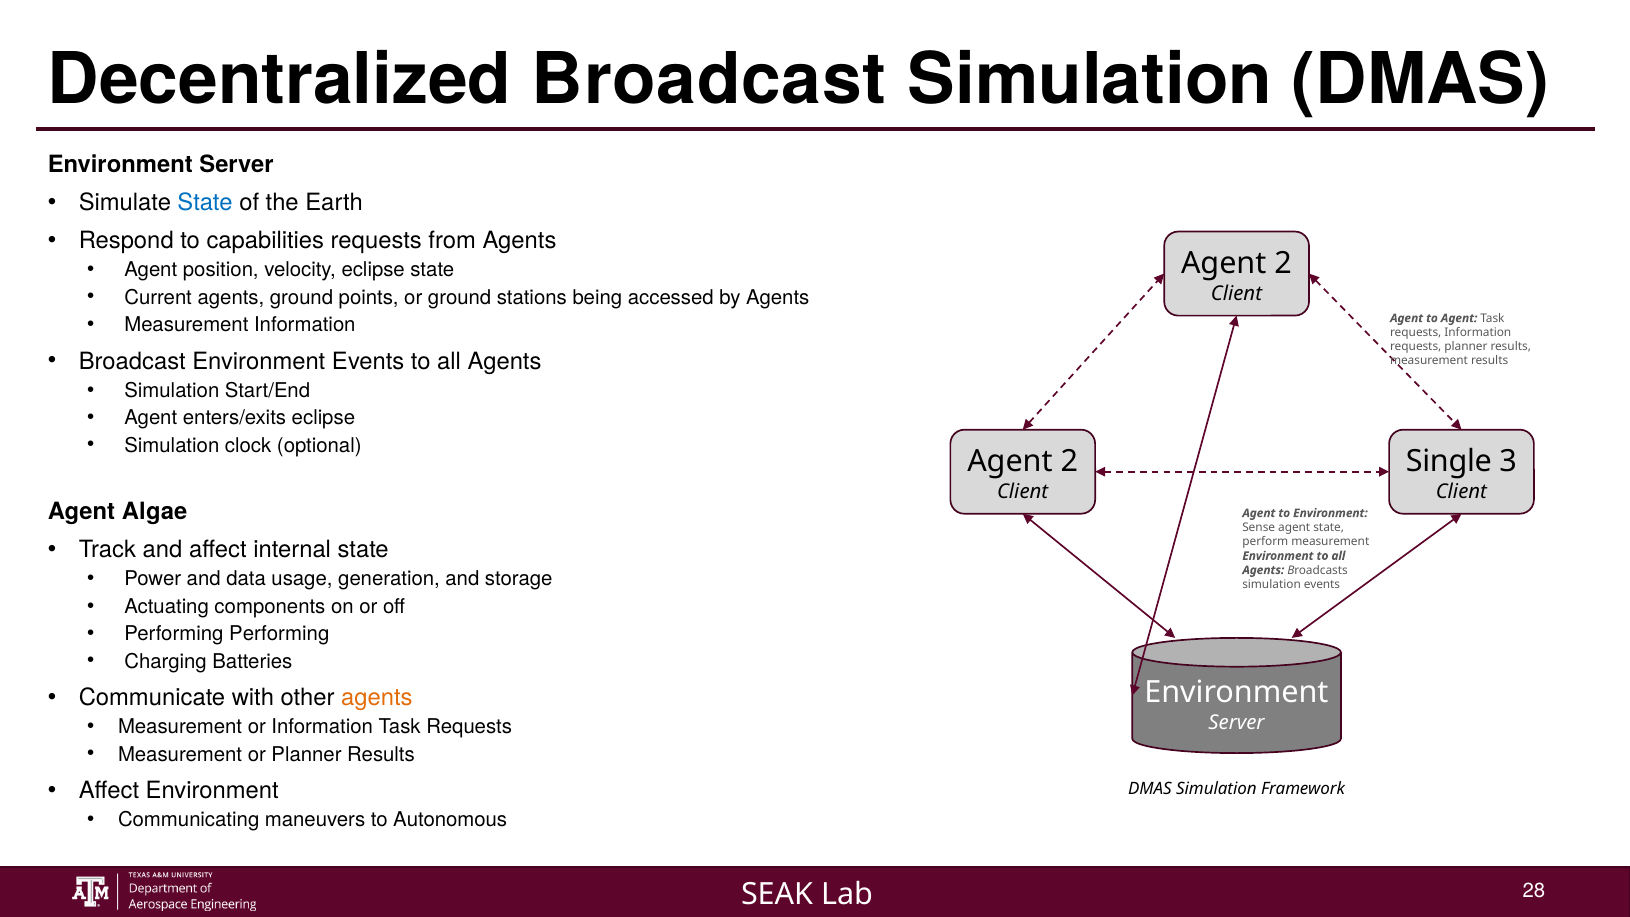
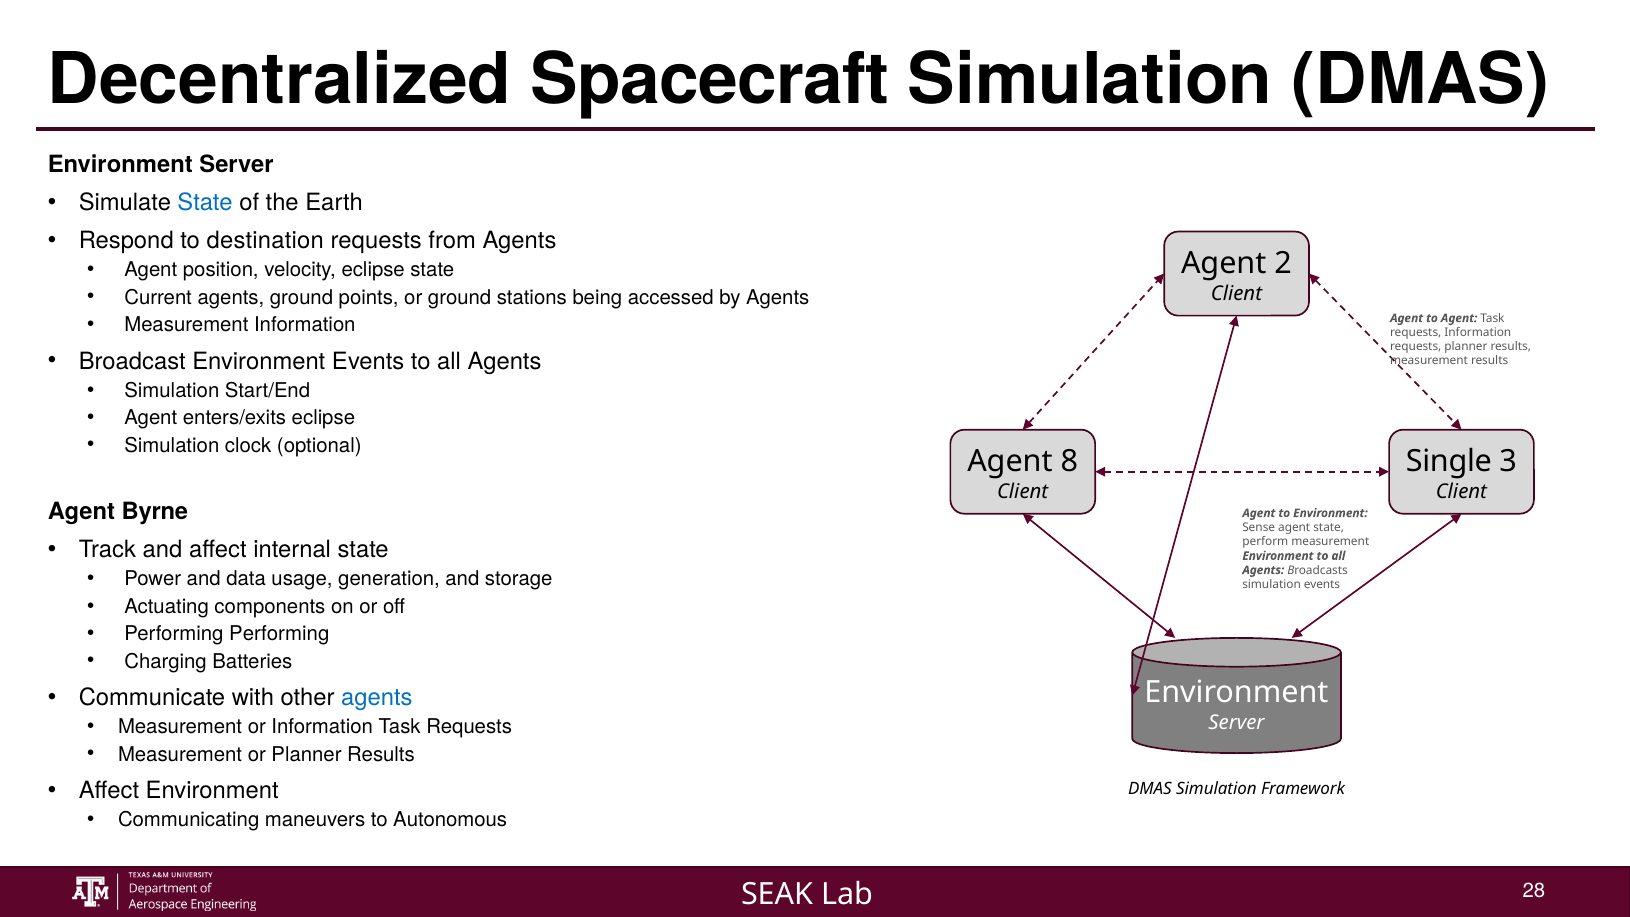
Decentralized Broadcast: Broadcast -> Spacecraft (710, 80)
capabilities: capabilities -> destination (265, 241)
2: 2 -> 8 (1069, 462)
Algae: Algae -> Byrne (155, 512)
agents colour: orange -> blue (377, 698)
